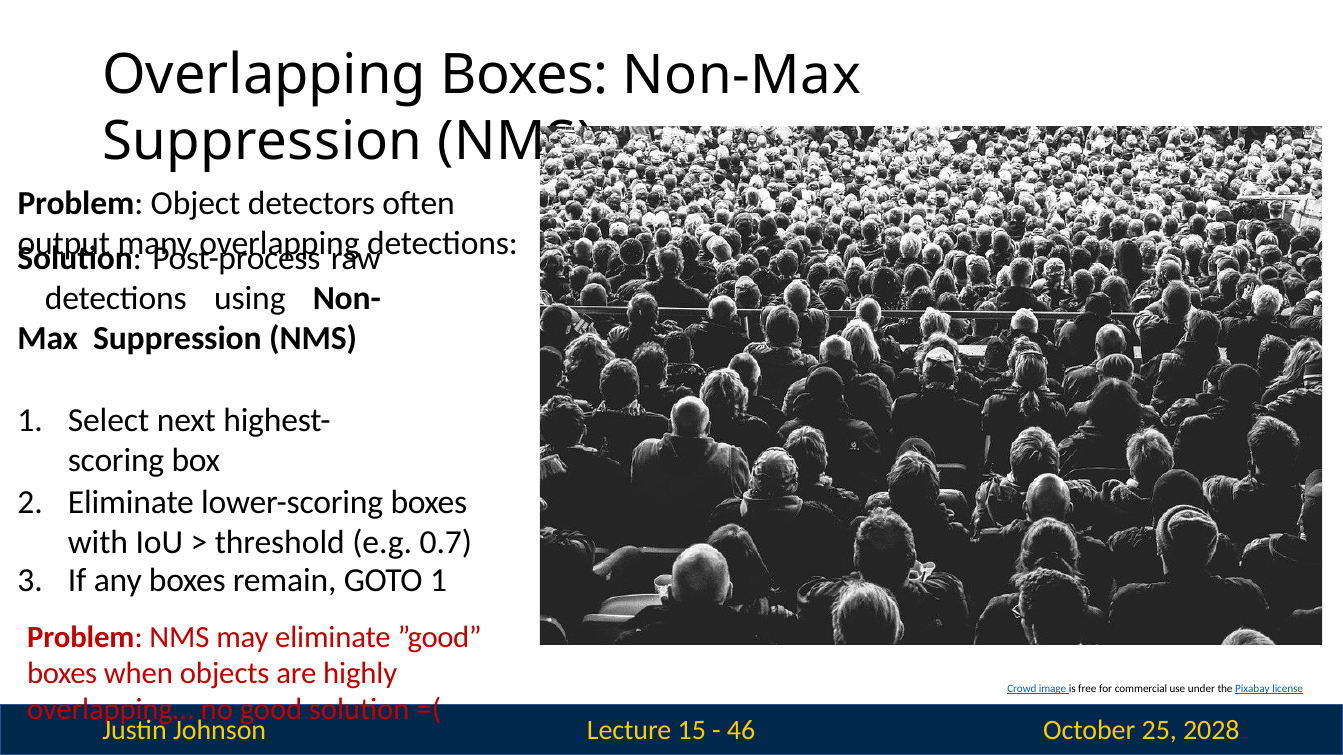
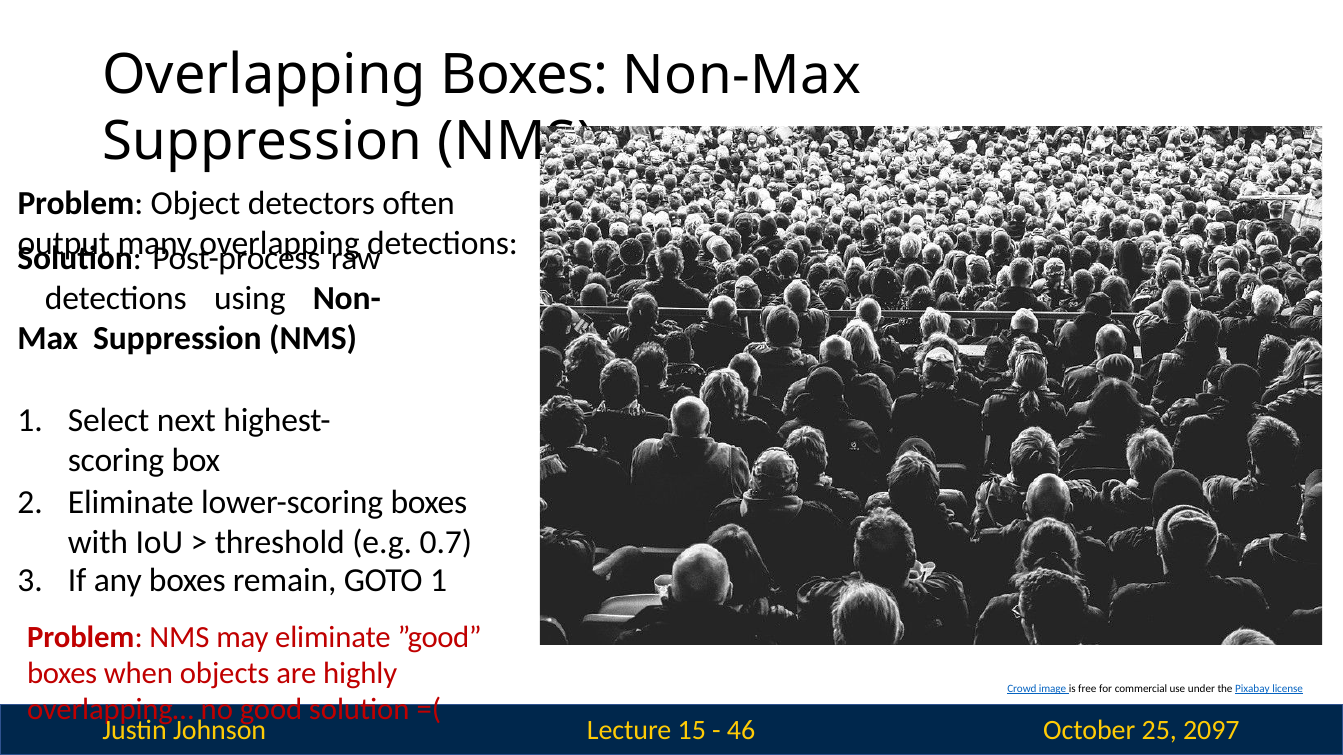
2028: 2028 -> 2097 (1211, 731)
